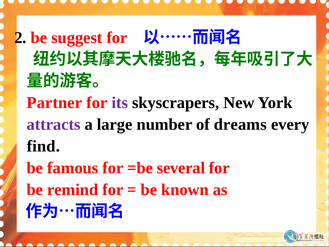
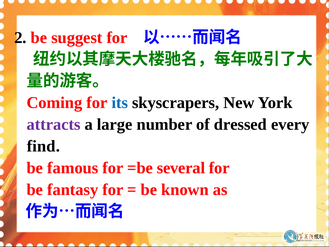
Partner: Partner -> Coming (54, 103)
its colour: purple -> blue (120, 103)
dreams: dreams -> dressed (240, 124)
remind: remind -> fantasy (73, 189)
